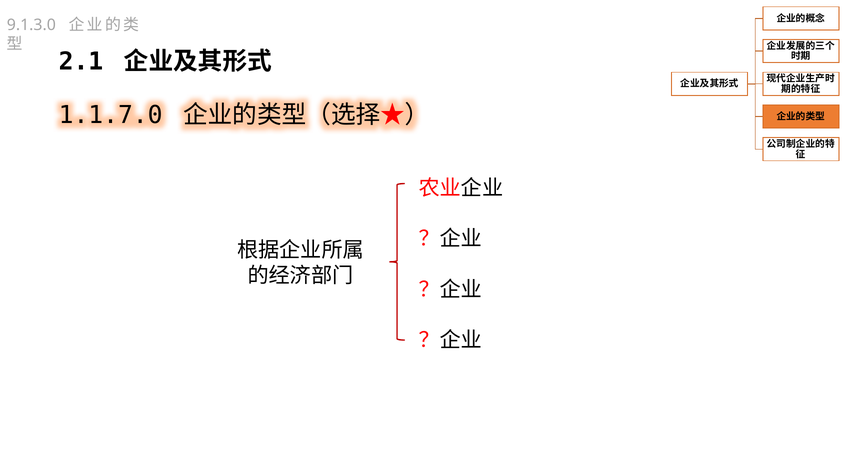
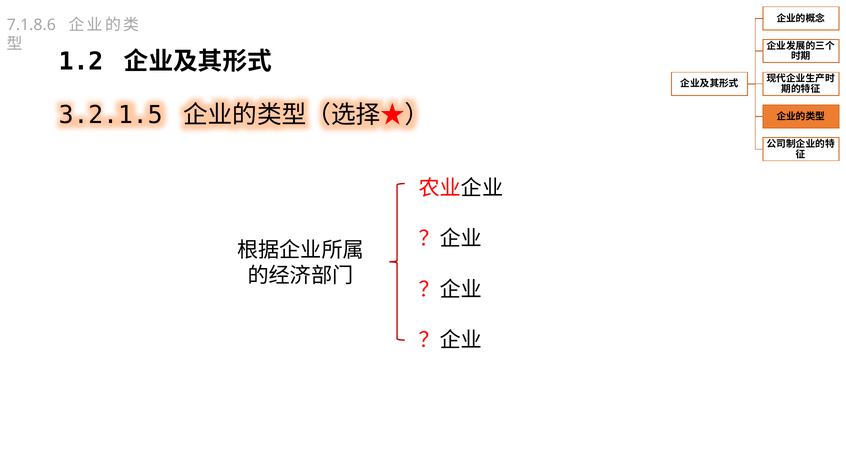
9.1.3.0: 9.1.3.0 -> 7.1.8.6 (31, 25)
2.1: 2.1 -> 1.2 (81, 62)
1.1.7.0: 1.1.7.0 -> 3.2.1.5 (111, 115)
